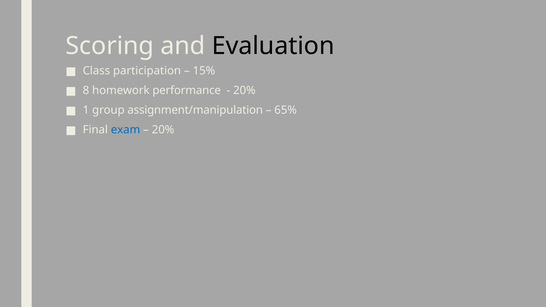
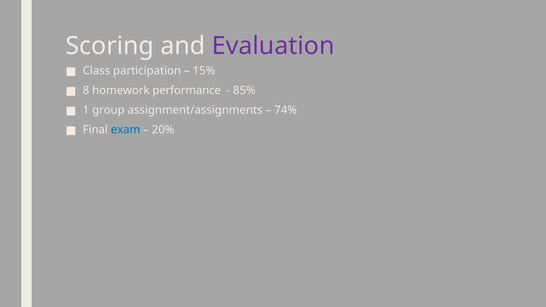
Evaluation colour: black -> purple (273, 46)
20%: 20% -> 85% (244, 91)
assignment/manipulation: assignment/manipulation -> assignment/assignments (195, 110)
65%: 65% -> 74% (286, 110)
